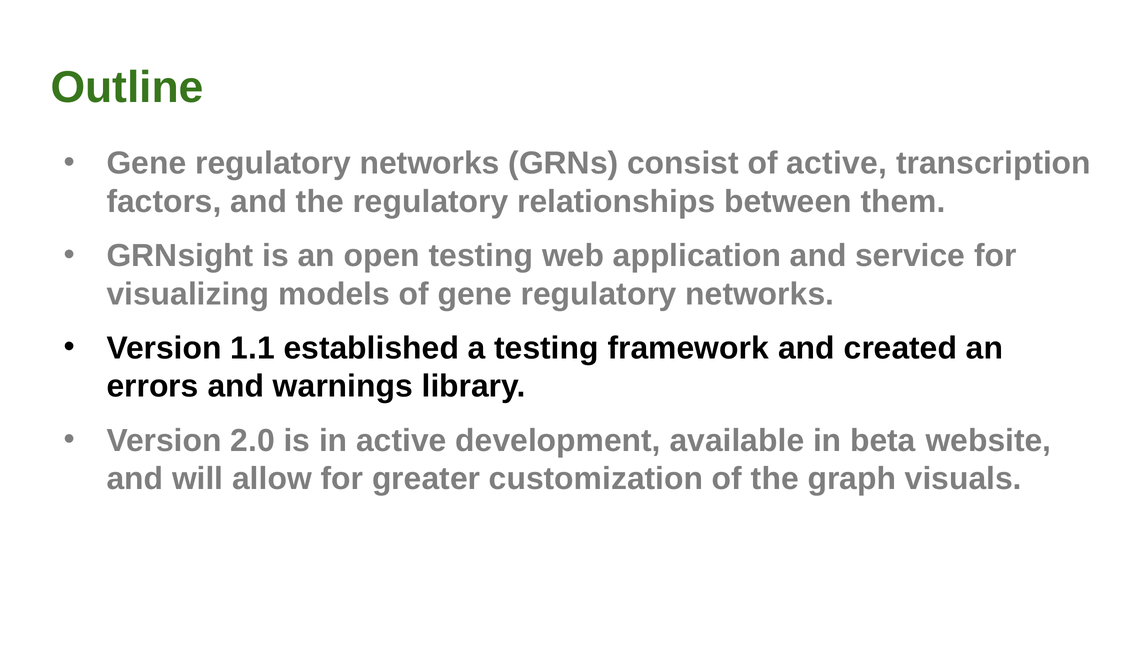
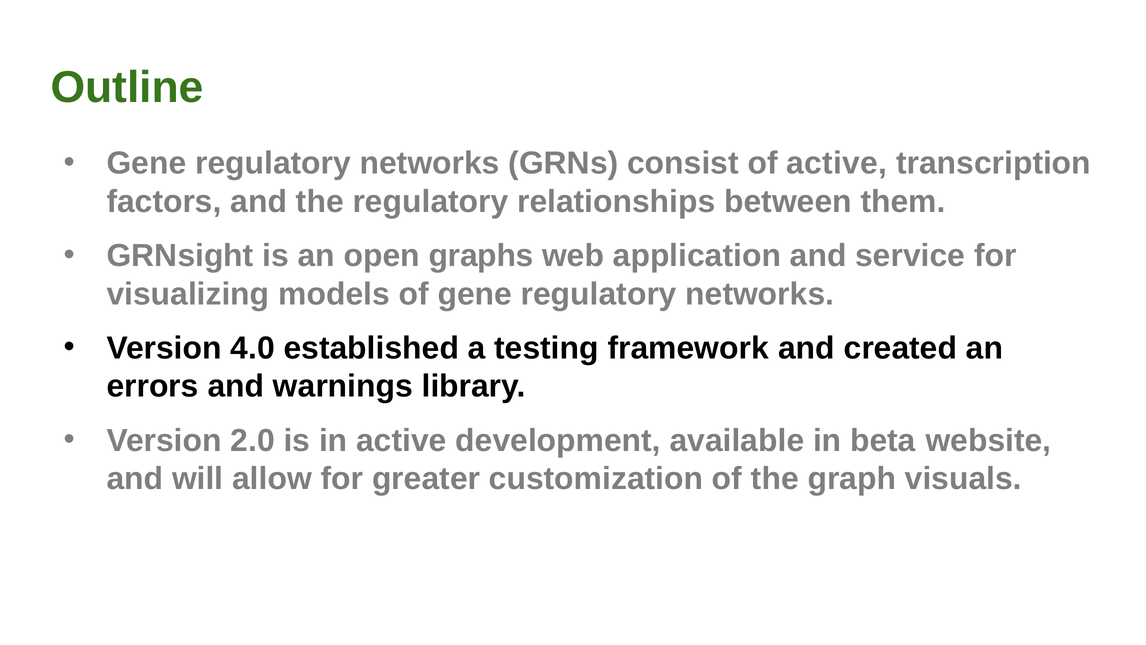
open testing: testing -> graphs (481, 256)
1.1: 1.1 -> 4.0 (253, 348)
